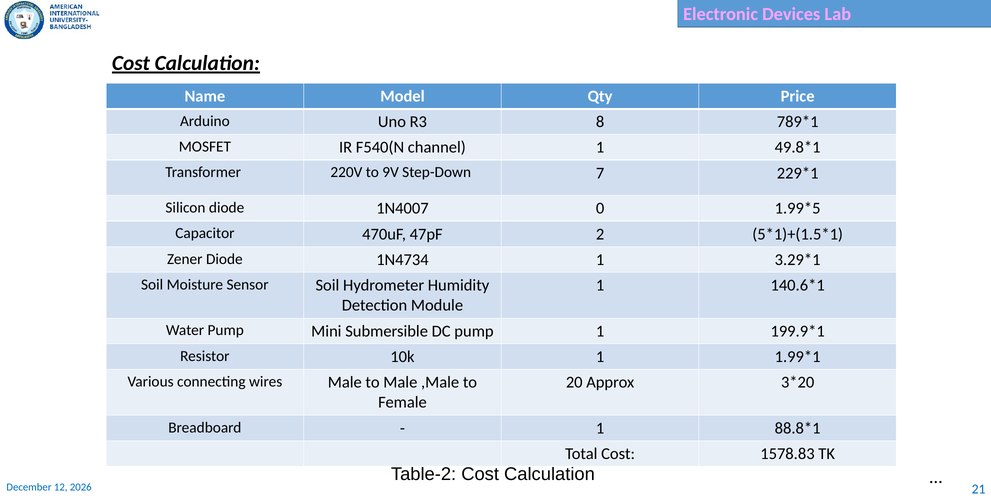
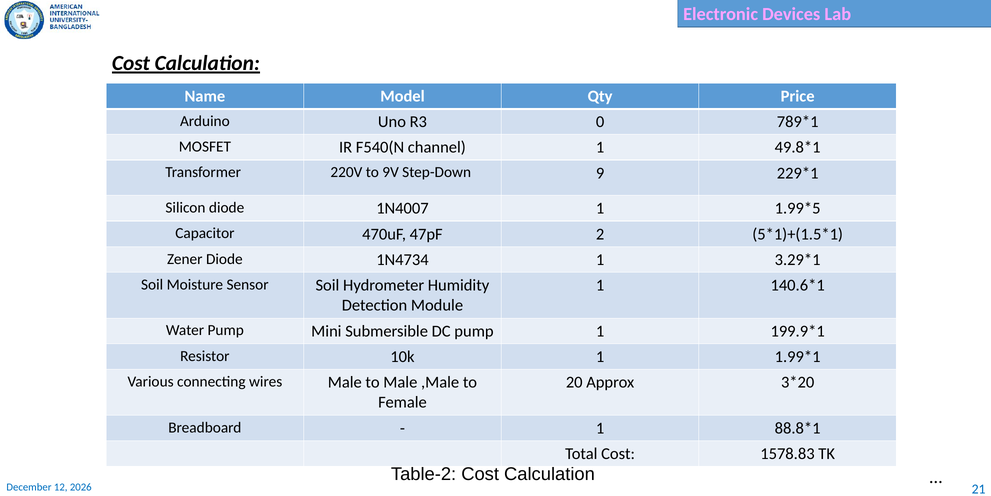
8: 8 -> 0 (600, 122)
7: 7 -> 9 (600, 173)
1N4007 0: 0 -> 1 (600, 208)
